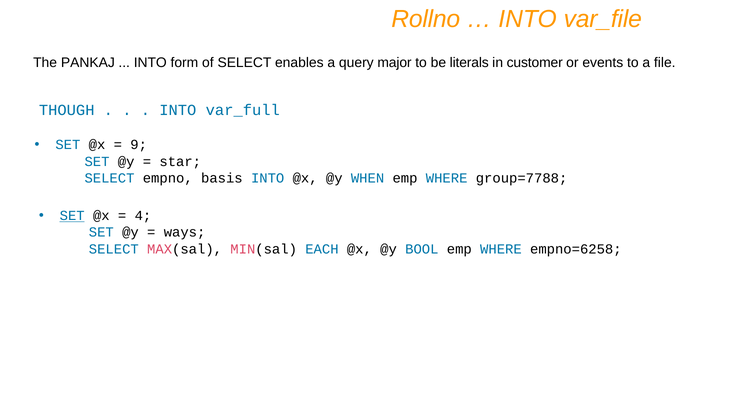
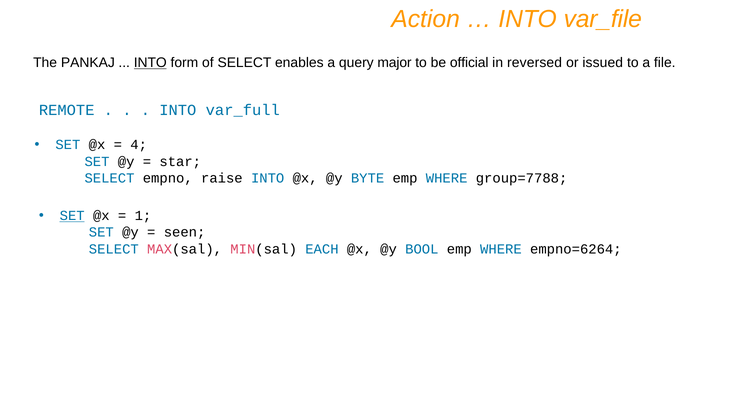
Rollno: Rollno -> Action (426, 19)
INTO underline: none -> present (150, 63)
literals: literals -> official (469, 63)
customer: customer -> reversed (535, 63)
events: events -> issued (603, 63)
THOUGH: THOUGH -> REMOTE (67, 110)
9: 9 -> 4 (139, 145)
basis: basis -> raise (222, 178)
WHEN: WHEN -> BYTE (368, 178)
4: 4 -> 1 (143, 216)
ways: ways -> seen (185, 233)
empno=6258: empno=6258 -> empno=6264 (576, 249)
